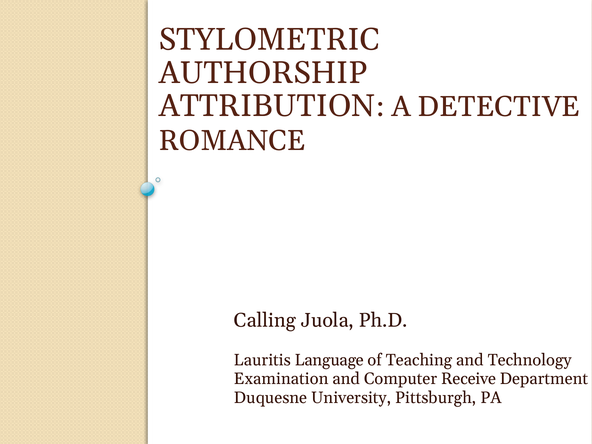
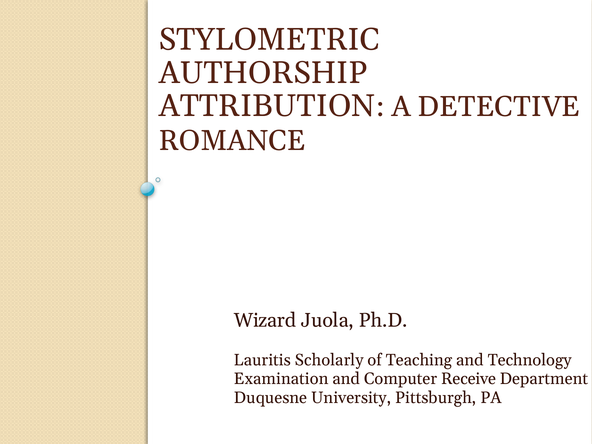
Calling: Calling -> Wizard (265, 320)
Language: Language -> Scholarly (329, 360)
